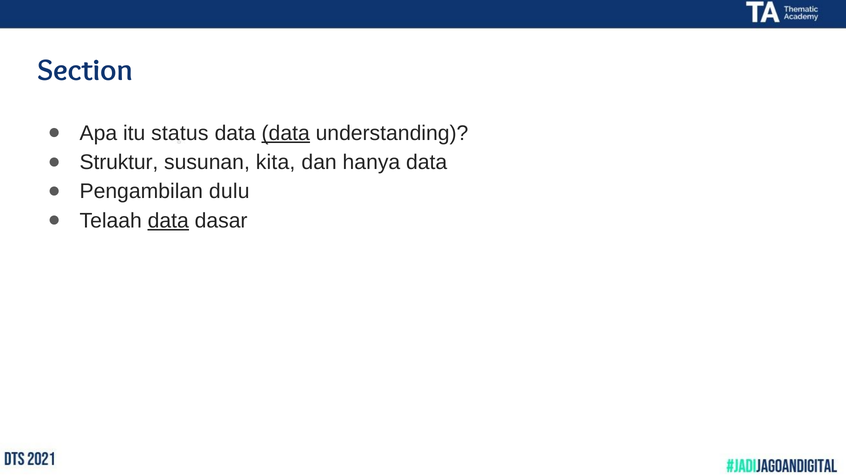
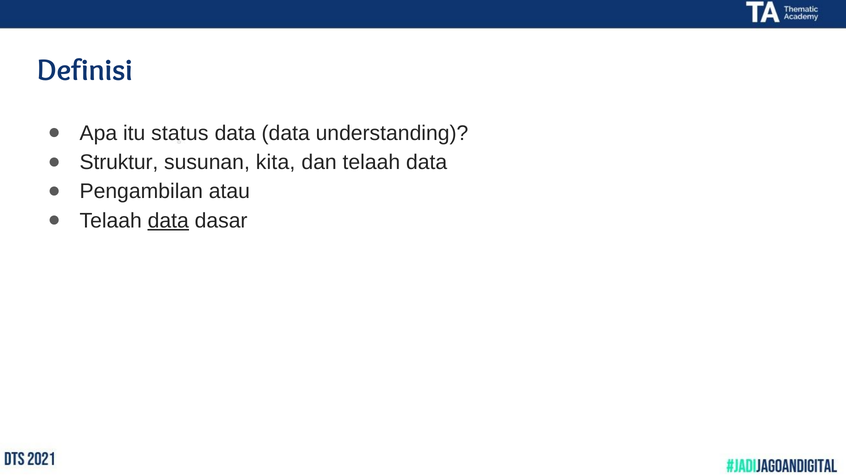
Section: Section -> Definisi (85, 70)
data underline: present -> none (286, 133)
dan hanya: hanya -> telaah (371, 162)
dulu: dulu -> atau (229, 191)
